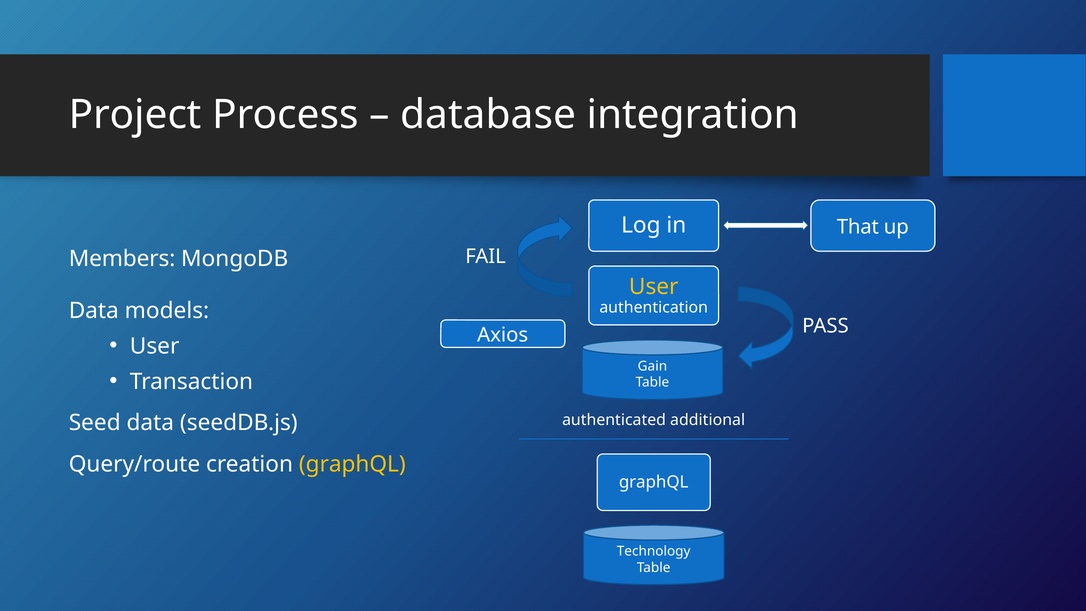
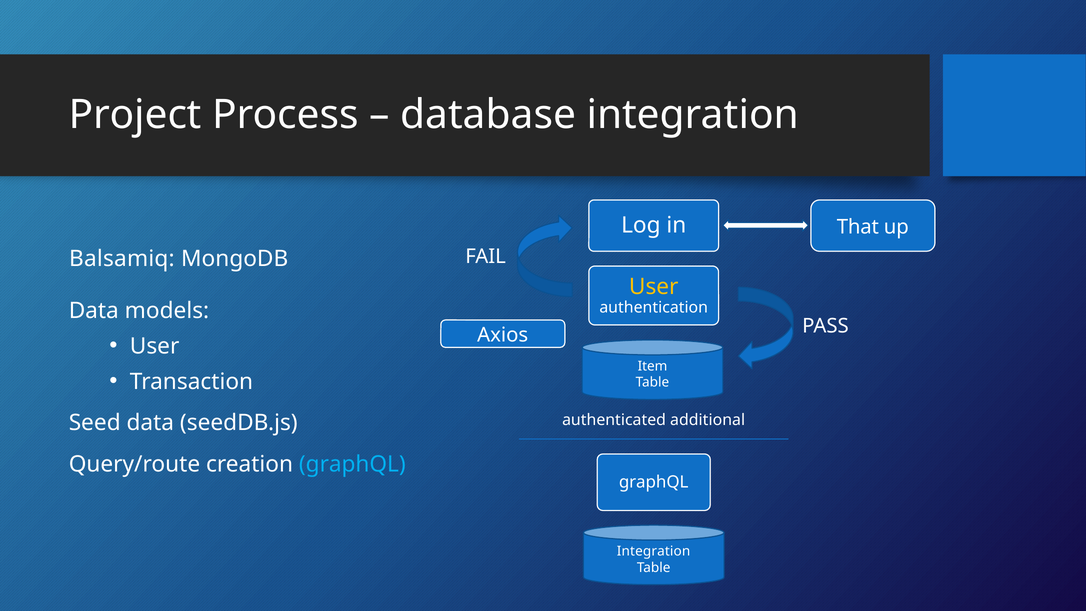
Members: Members -> Balsamiq (122, 258)
Gain: Gain -> Item (653, 366)
graphQL colour: yellow -> light blue (352, 464)
Technology: Technology -> Integration (654, 551)
